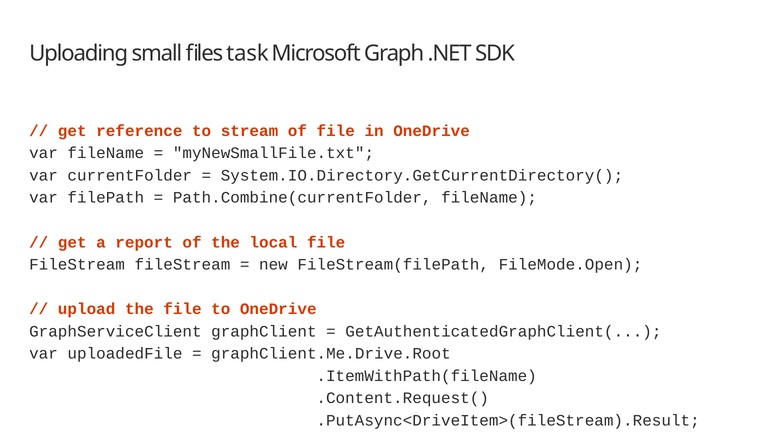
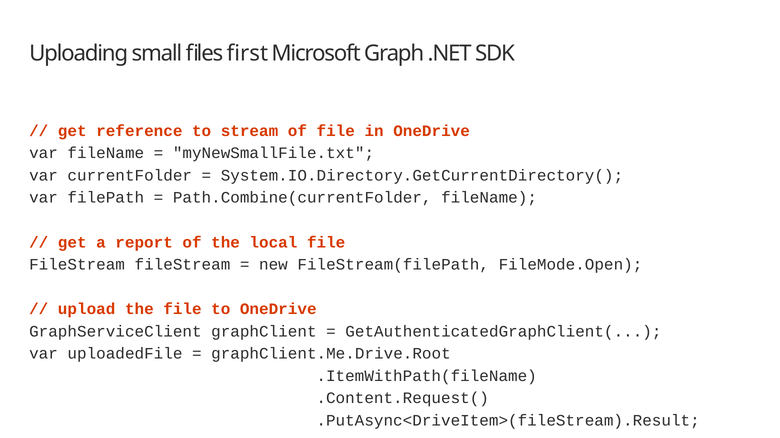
task: task -> first (247, 53)
